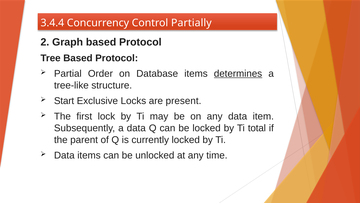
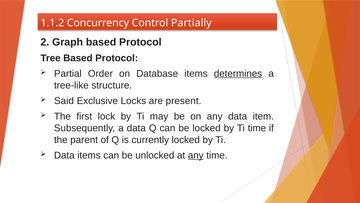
3.4.4: 3.4.4 -> 1.1.2 (52, 23)
Start: Start -> Said (64, 101)
Ti total: total -> time (257, 128)
any underline: none -> present (196, 155)
